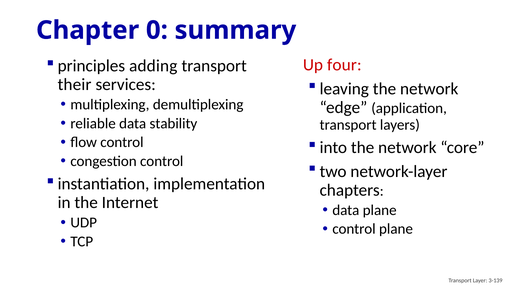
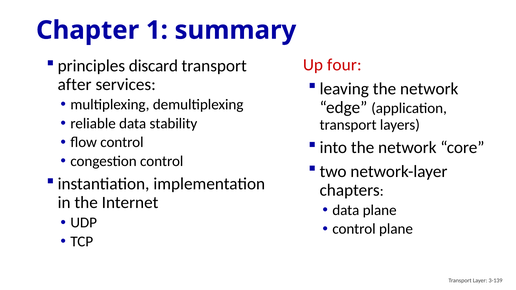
0: 0 -> 1 (157, 30)
adding: adding -> discard (153, 66)
their: their -> after (75, 85)
